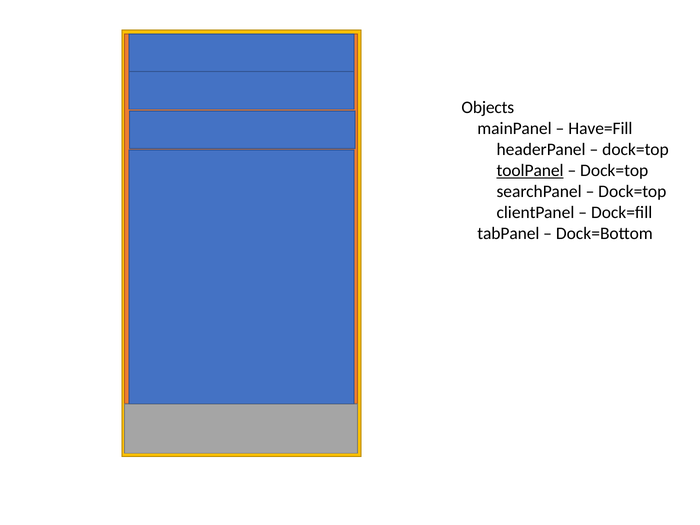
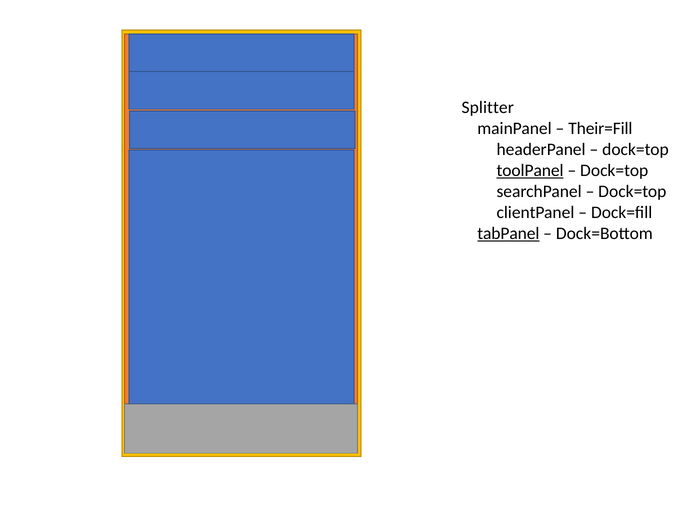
Objects: Objects -> Splitter (488, 107)
Have=Fill: Have=Fill -> Their=Fill (600, 128)
tabPanel underline: none -> present (508, 233)
